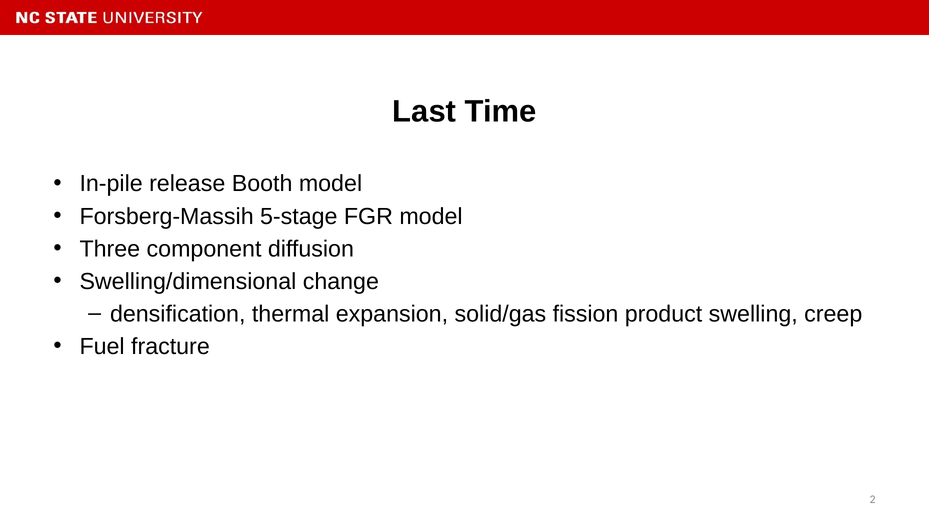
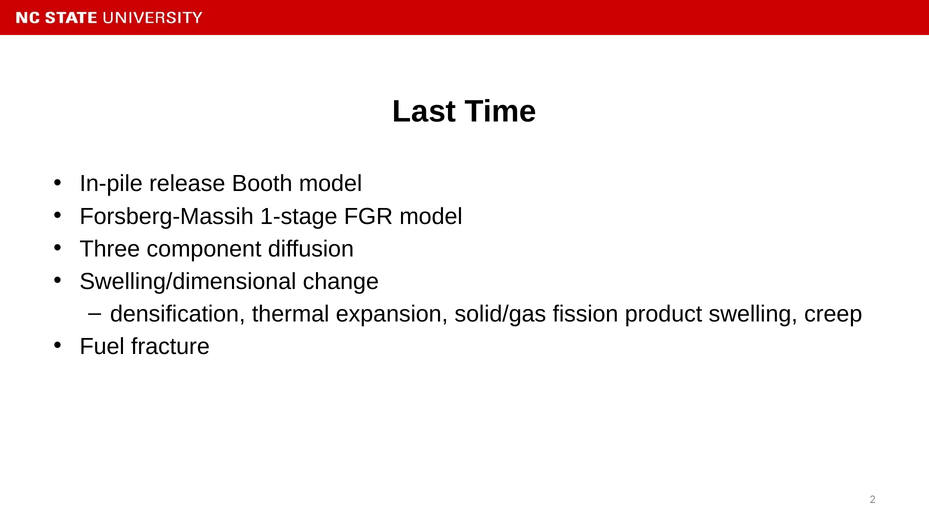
5-stage: 5-stage -> 1-stage (299, 216)
